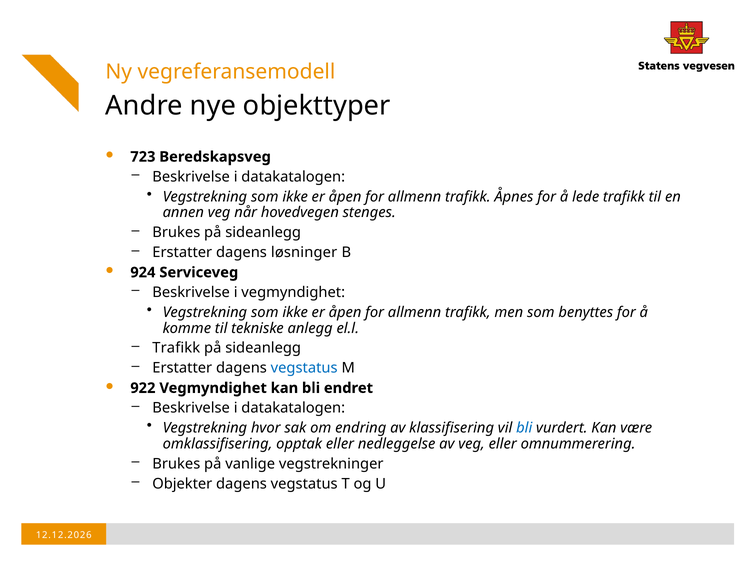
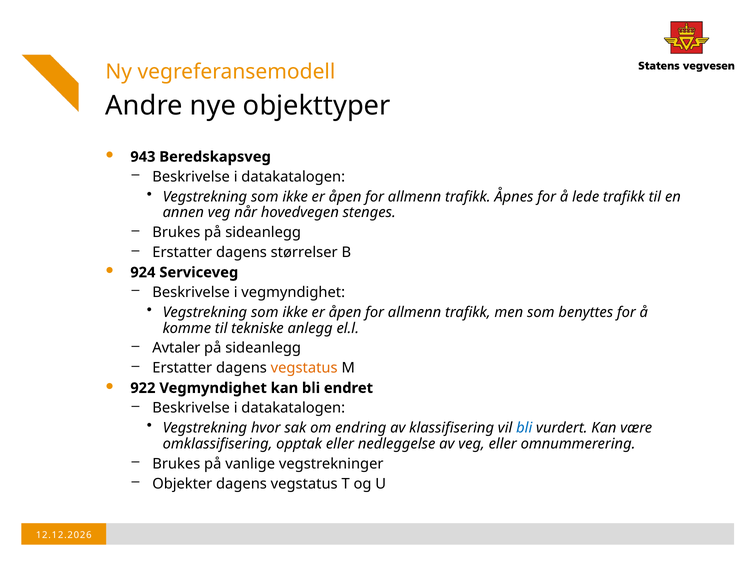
723: 723 -> 943 (143, 157)
løsninger: løsninger -> størrelser (304, 252)
Trafikk: Trafikk -> Avtaler (176, 348)
vegstatus colour: blue -> orange (304, 368)
